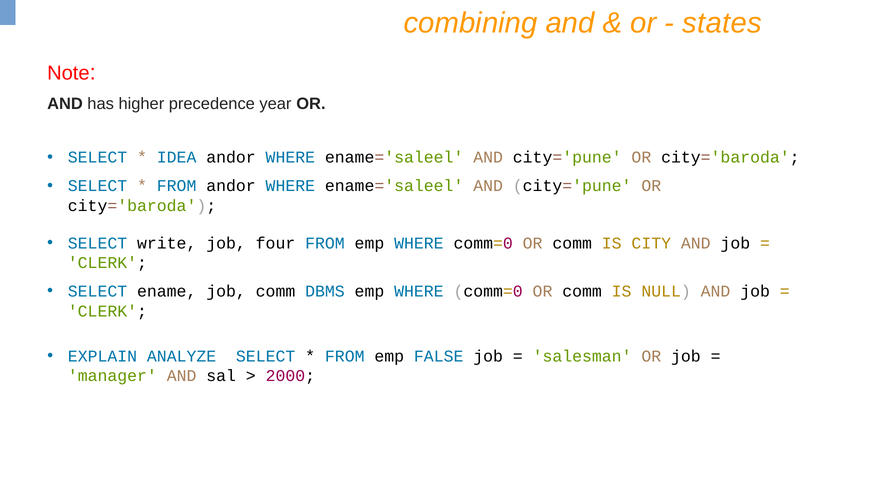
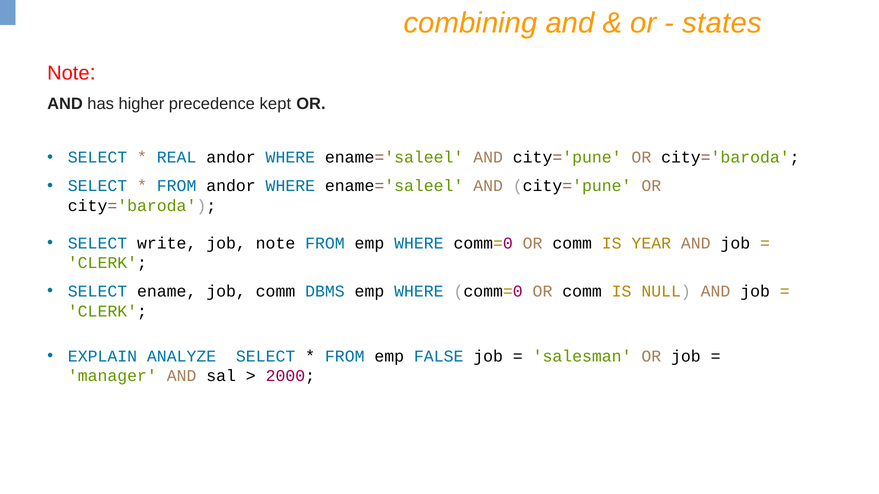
year: year -> kept (275, 104)
IDEA: IDEA -> REAL (177, 158)
job four: four -> note (276, 243)
CITY: CITY -> YEAR (651, 243)
